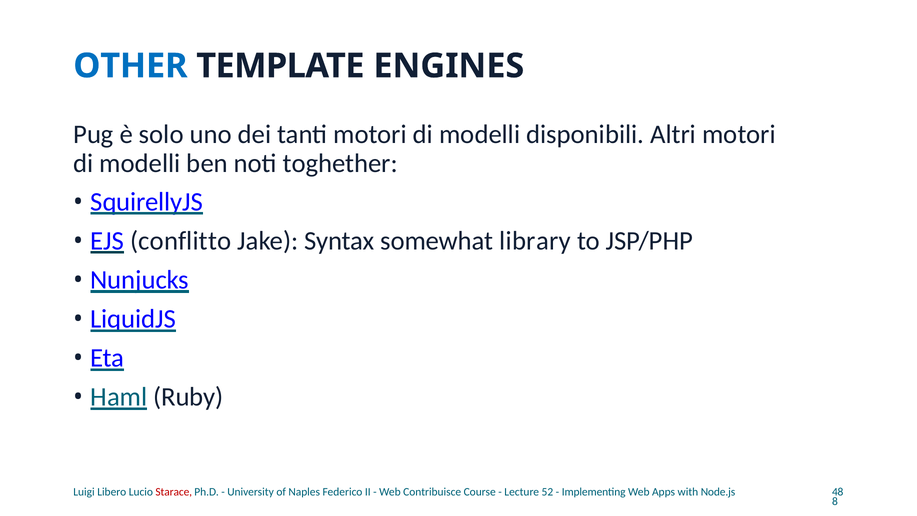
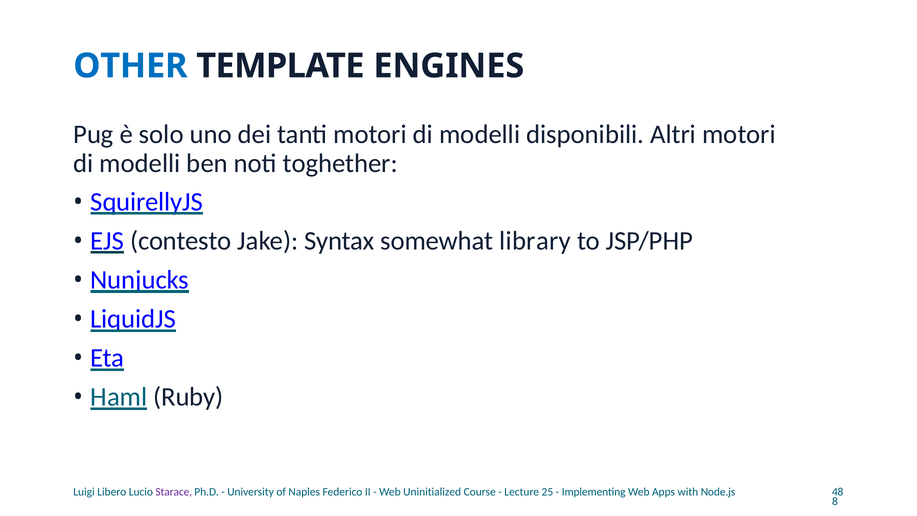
conflitto: conflitto -> contesto (181, 241)
Starace colour: red -> purple (174, 492)
Contribuisce: Contribuisce -> Uninitialized (432, 492)
52: 52 -> 25 (547, 492)
